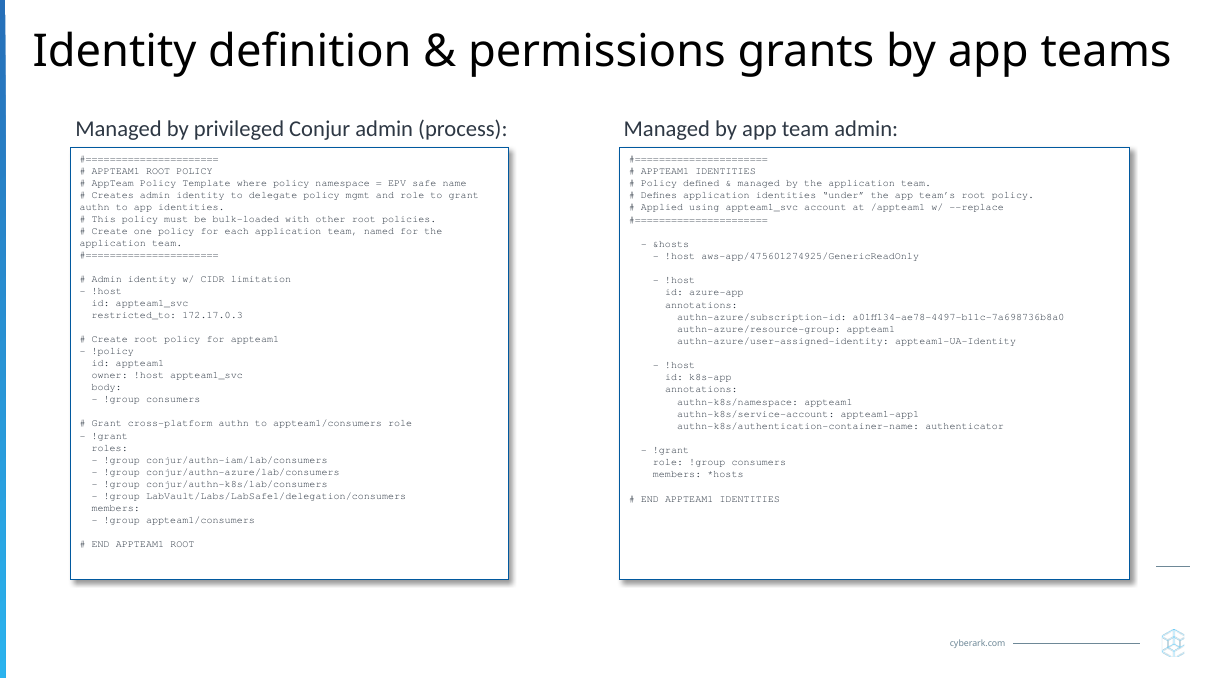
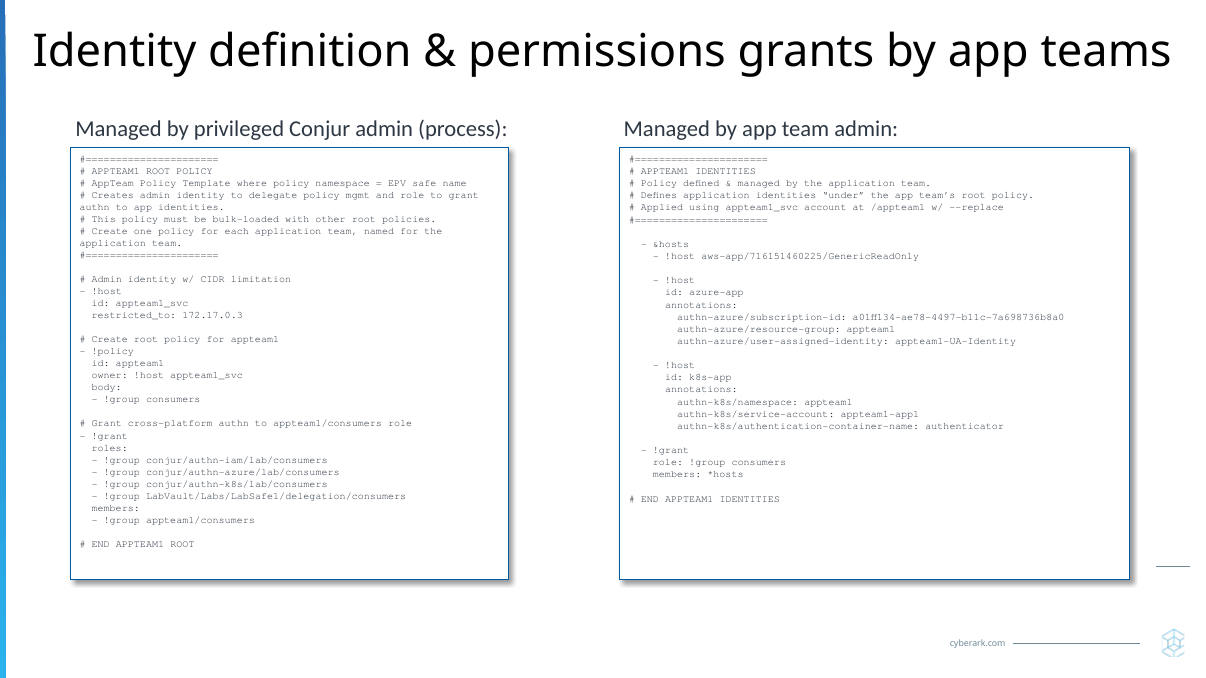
aws-app/475601274925/GenericReadOnly: aws-app/475601274925/GenericReadOnly -> aws-app/716151460225/GenericReadOnly (810, 256)
